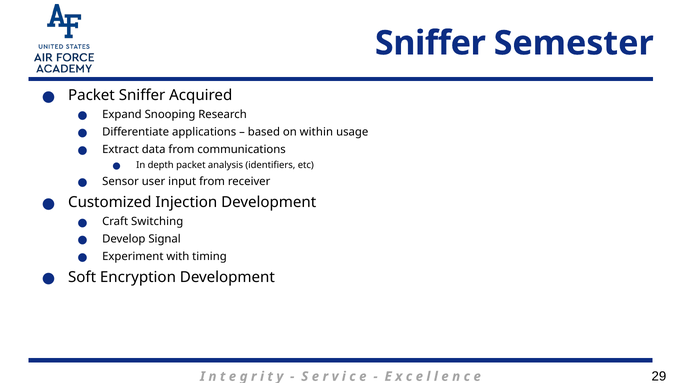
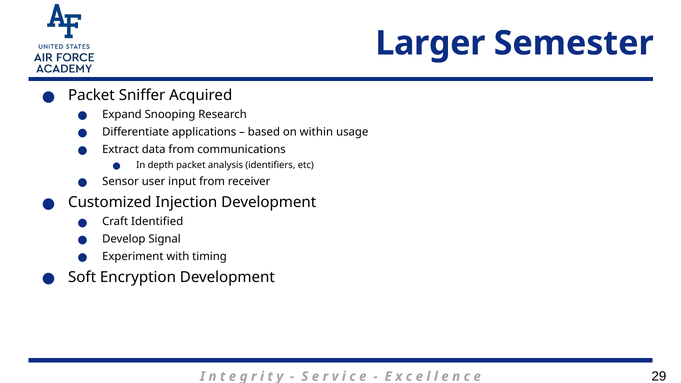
Sniffer: Sniffer -> Larger (430, 43)
Switching: Switching -> Identified (157, 222)
